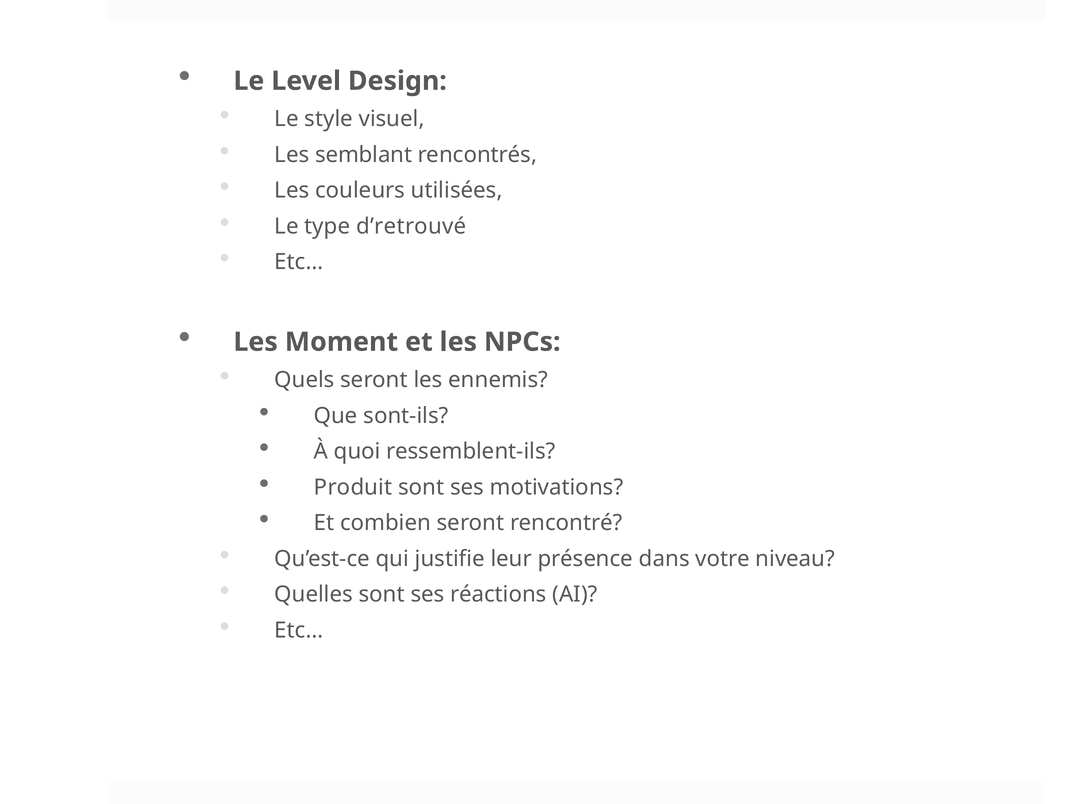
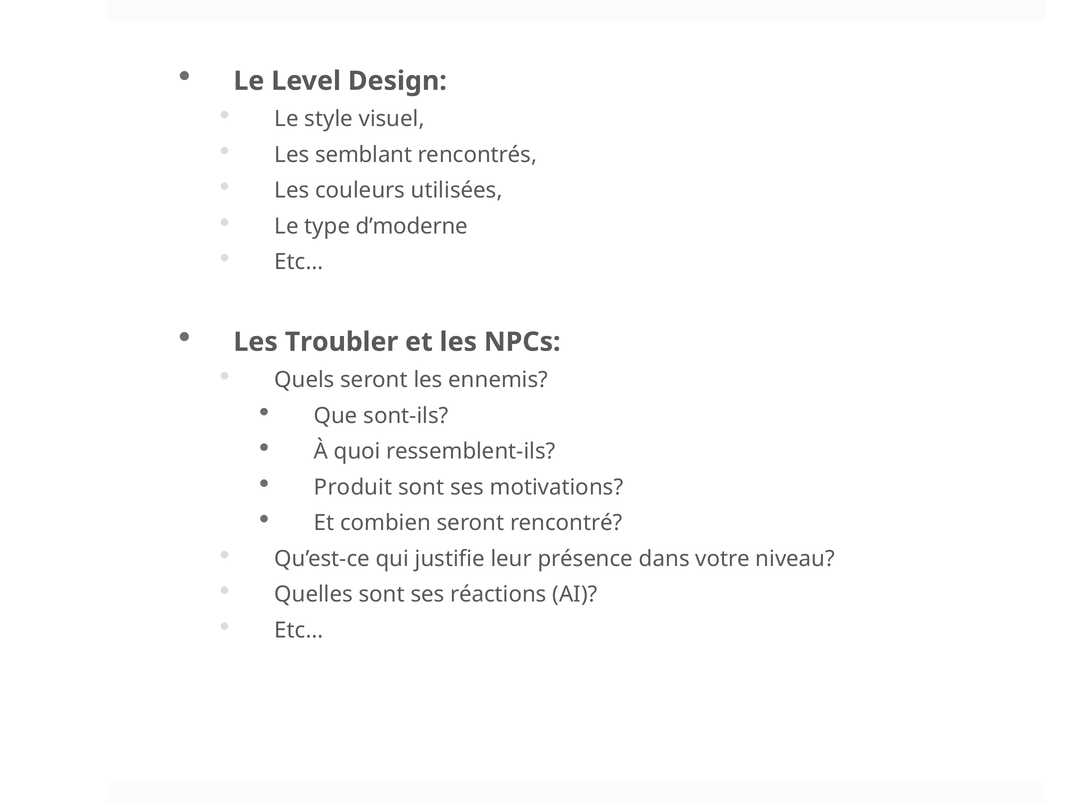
d’retrouvé: d’retrouvé -> d’moderne (412, 226)
Moment: Moment -> Troubler (342, 342)
